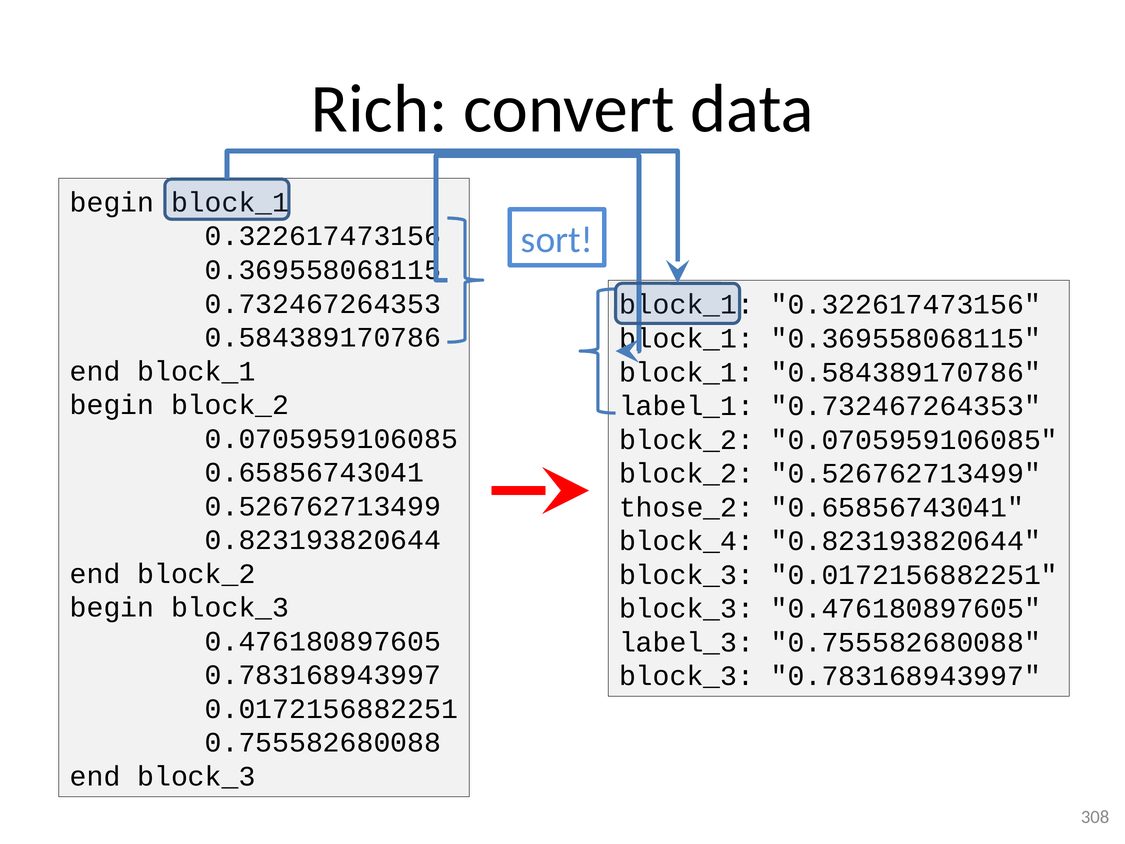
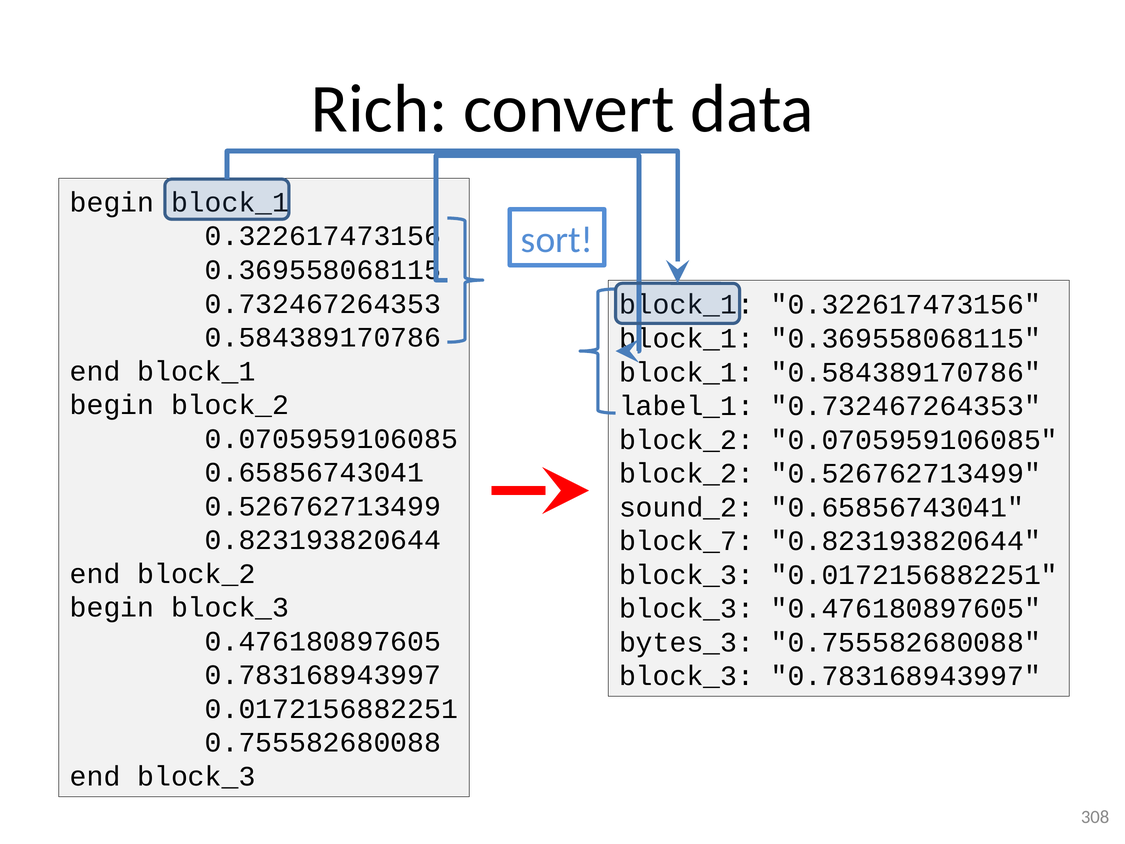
those_2: those_2 -> sound_2 (687, 507)
block_4: block_4 -> block_7 (687, 541)
label_3: label_3 -> bytes_3 (687, 642)
